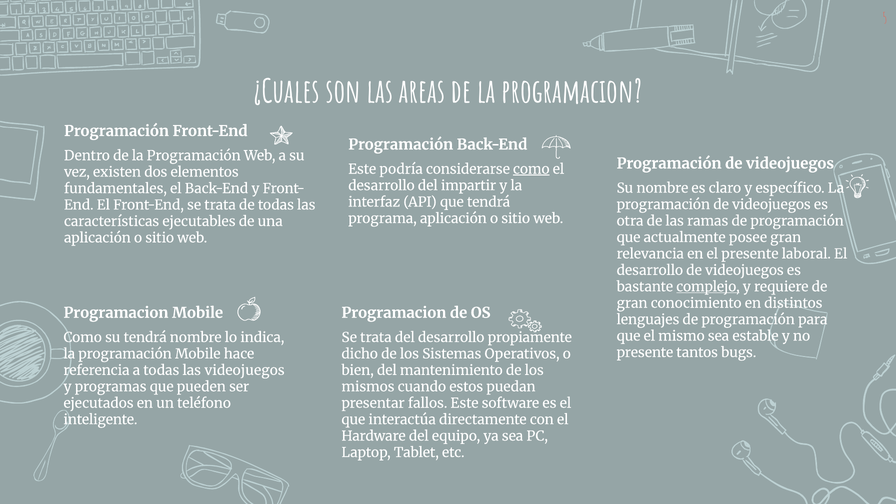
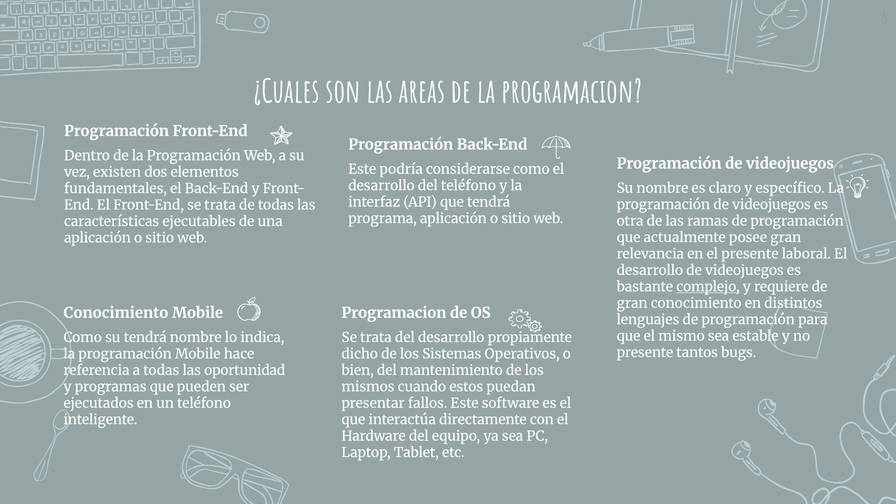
como underline: present -> none (531, 169)
del impartir: impartir -> teléfono (468, 186)
Programacion: Programacion -> Conocimiento (116, 313)
las videojuegos: videojuegos -> oportunidad (245, 370)
